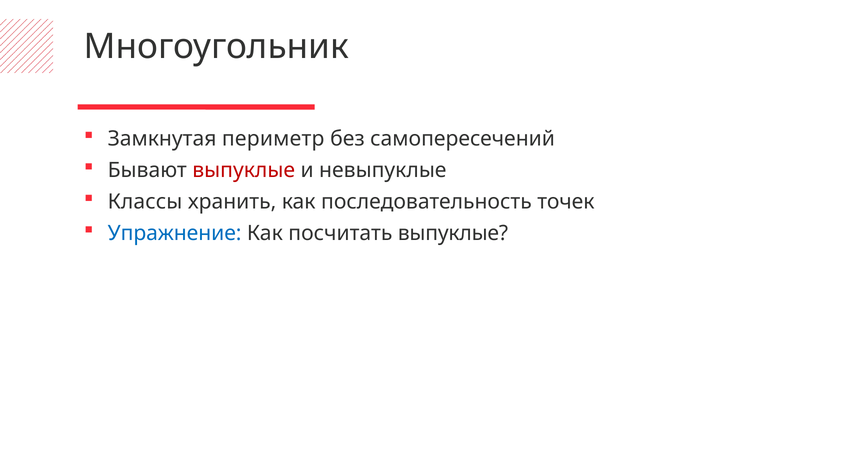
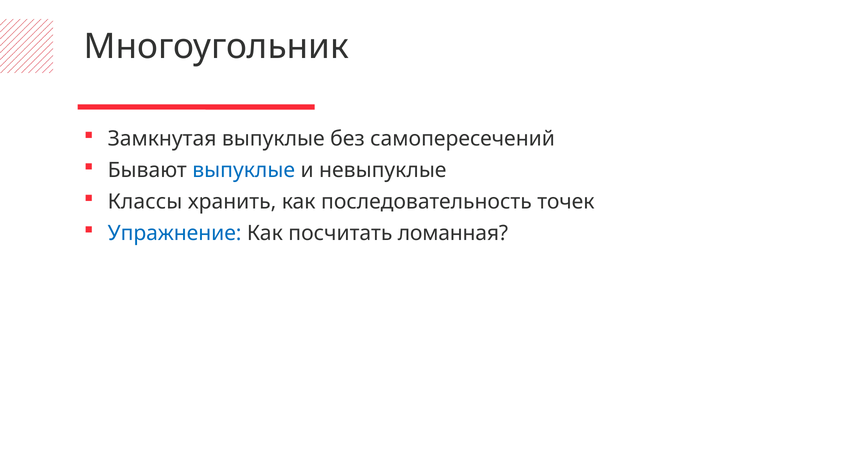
Замкнутая периметр: периметр -> выпуклые (273, 139)
выпуклые colour: red -> blue (244, 170)
посчитать выпуклые: выпуклые -> ломанная (453, 234)
